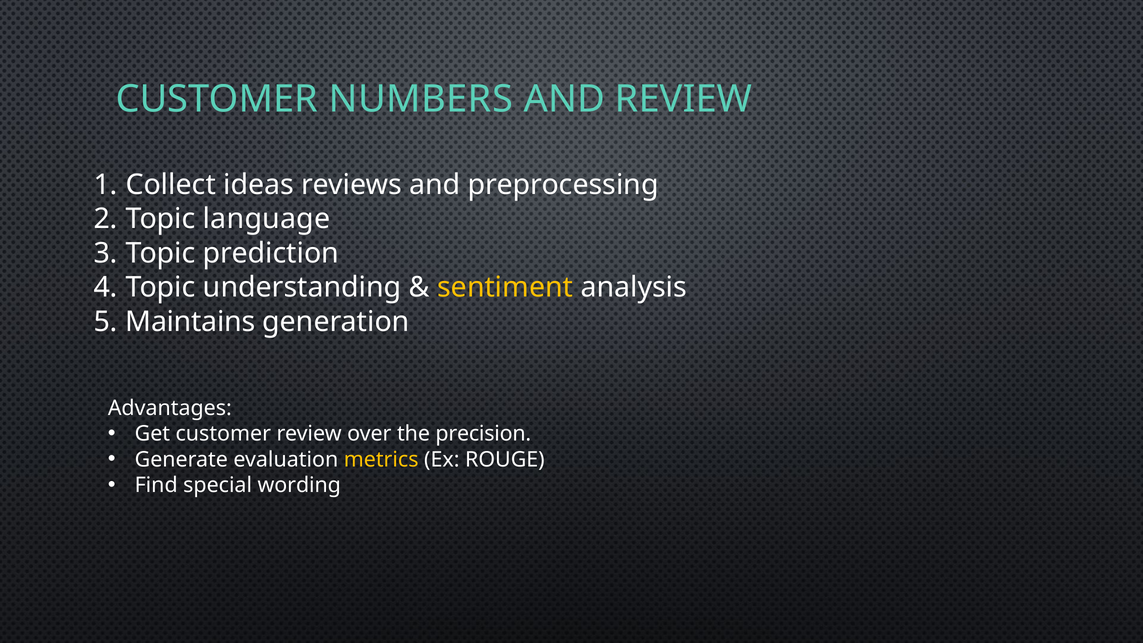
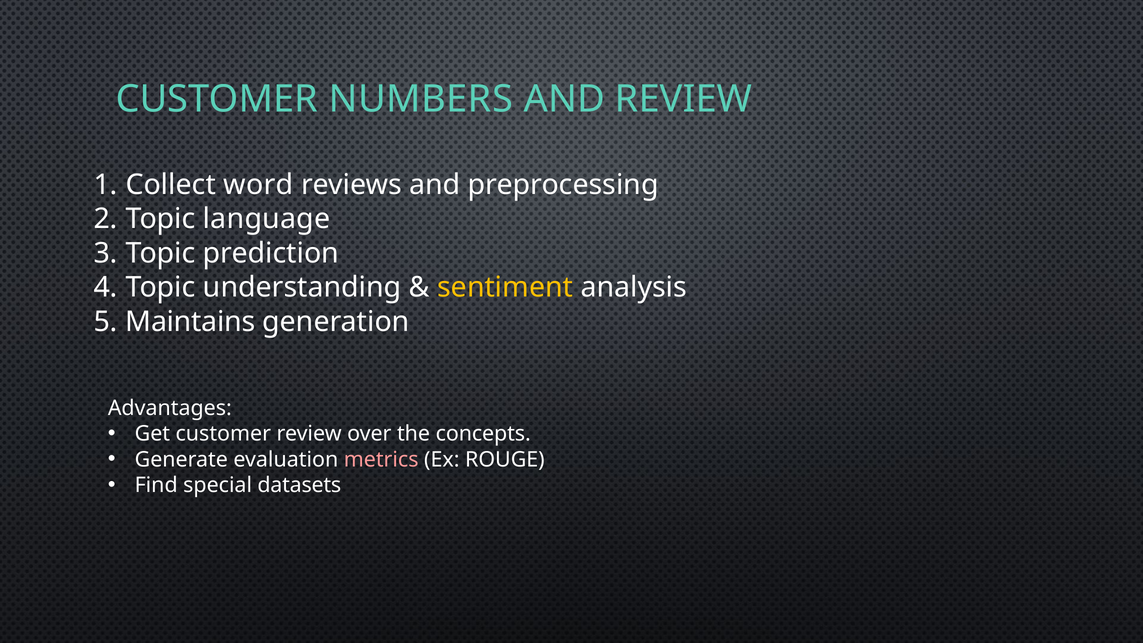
ideas: ideas -> word (258, 185)
precision: precision -> concepts (483, 434)
metrics colour: yellow -> pink (381, 459)
wording: wording -> datasets (299, 485)
